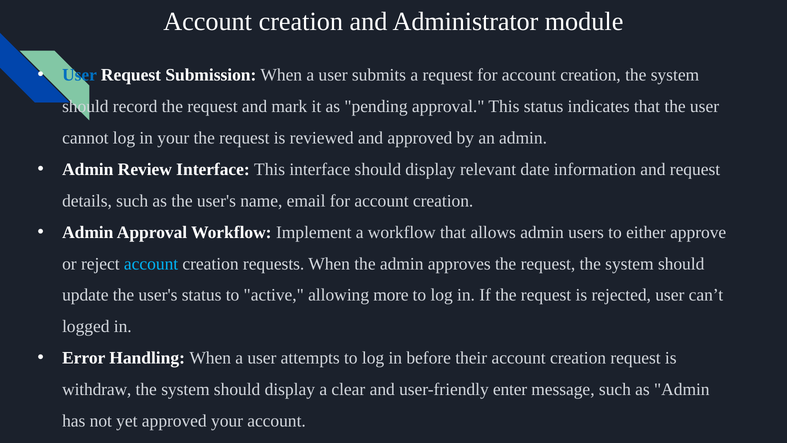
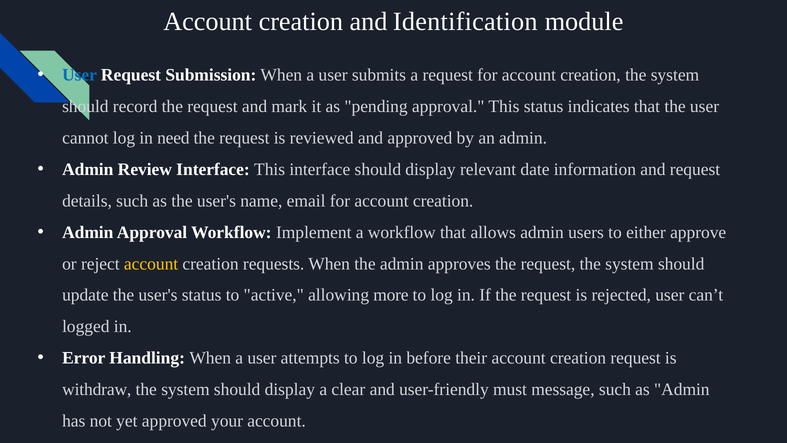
Administrator: Administrator -> Identification (465, 21)
in your: your -> need (173, 138)
account colour: light blue -> yellow (151, 264)
enter: enter -> must (510, 389)
